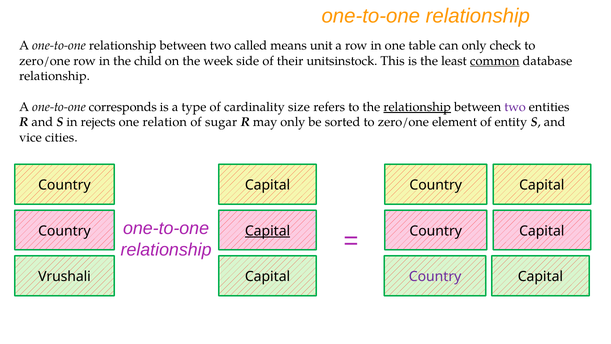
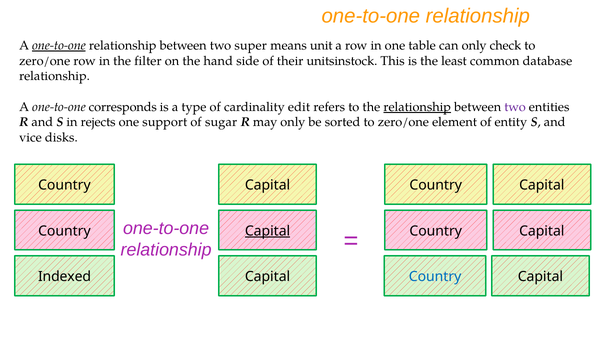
one-to-one underline: none -> present (59, 45)
called: called -> super (251, 45)
child: child -> filter (148, 61)
week: week -> hand (218, 61)
common underline: present -> none (495, 61)
size: size -> edit (299, 107)
relation: relation -> support (165, 122)
cities: cities -> disks (61, 137)
Vrushali: Vrushali -> Indexed (65, 276)
Country colour: purple -> blue (435, 276)
